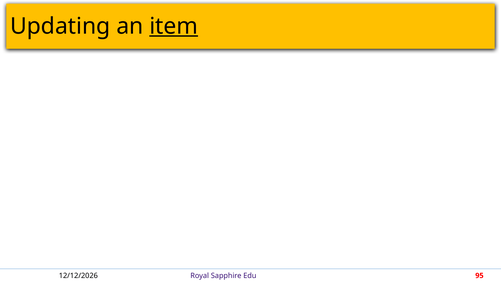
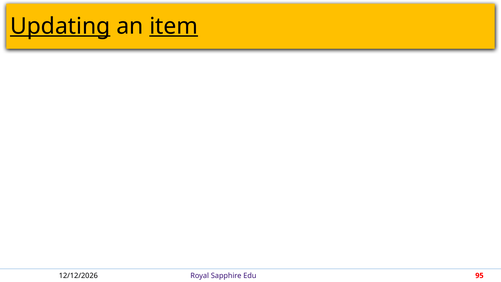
Updating underline: none -> present (60, 26)
